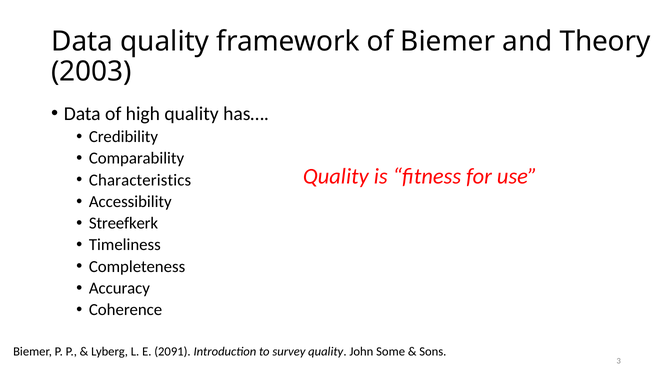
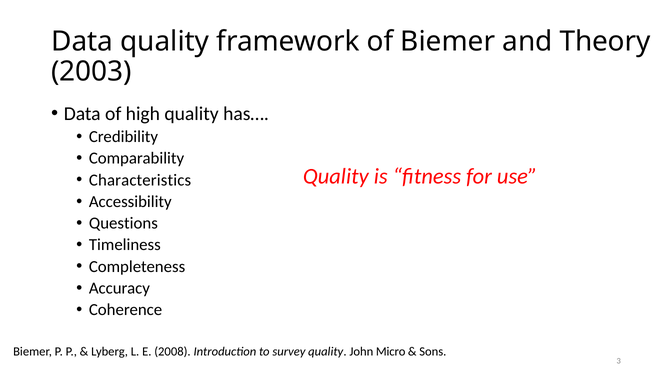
Streefkerk: Streefkerk -> Questions (123, 223)
2091: 2091 -> 2008 (172, 351)
Some: Some -> Micro (391, 351)
